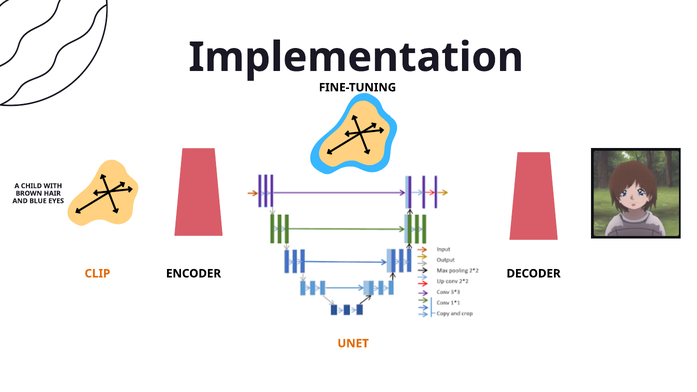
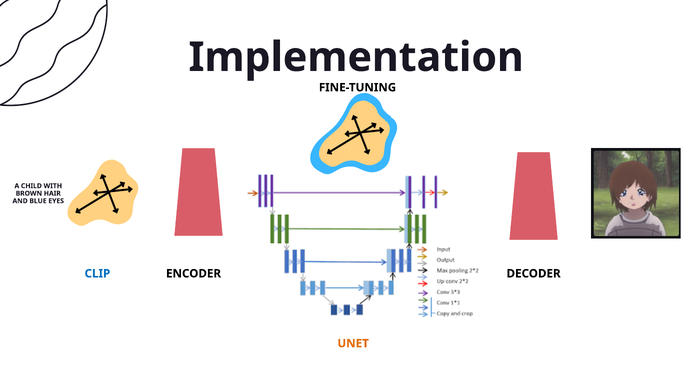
CLIP colour: orange -> blue (97, 274)
